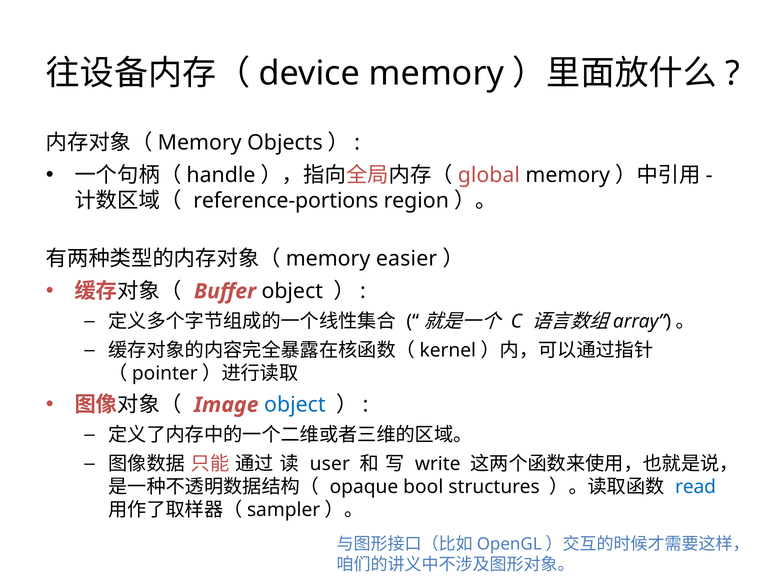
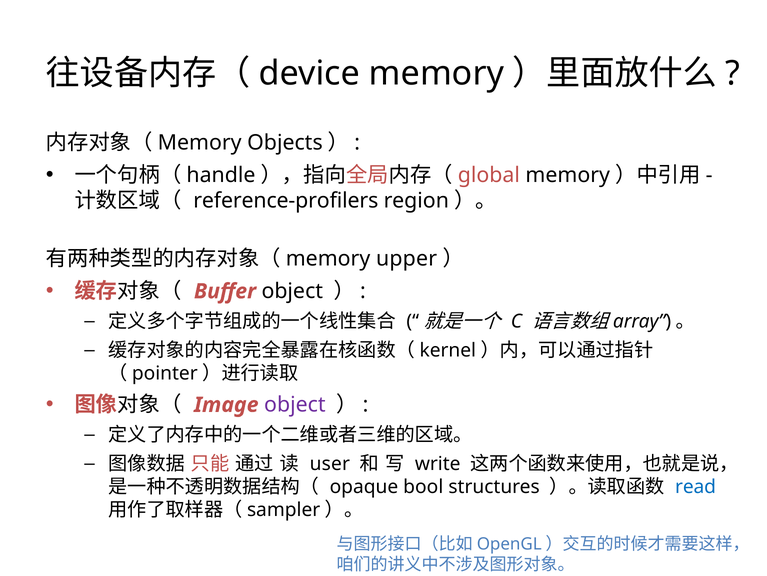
reference-portions: reference-portions -> reference-profilers (286, 201)
easier: easier -> upper (407, 259)
object colour: blue -> purple (295, 404)
